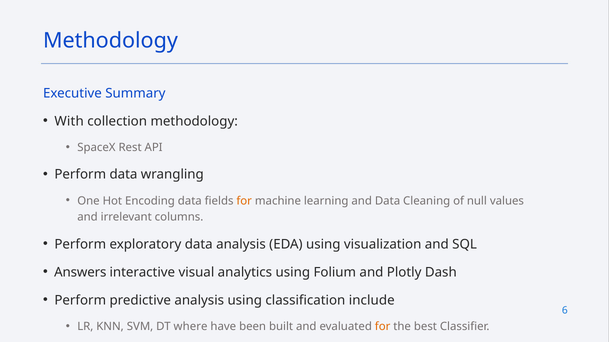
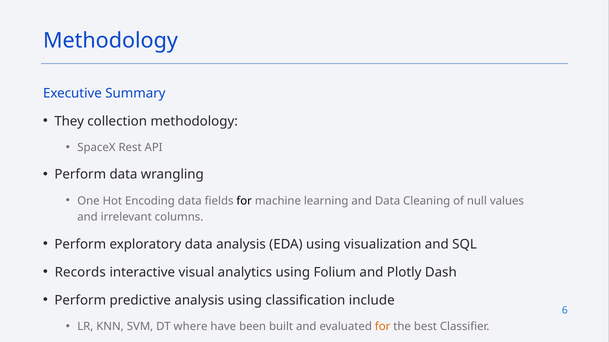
With: With -> They (69, 121)
for colour: orange -> black (244, 201)
Answers: Answers -> Records (80, 273)
